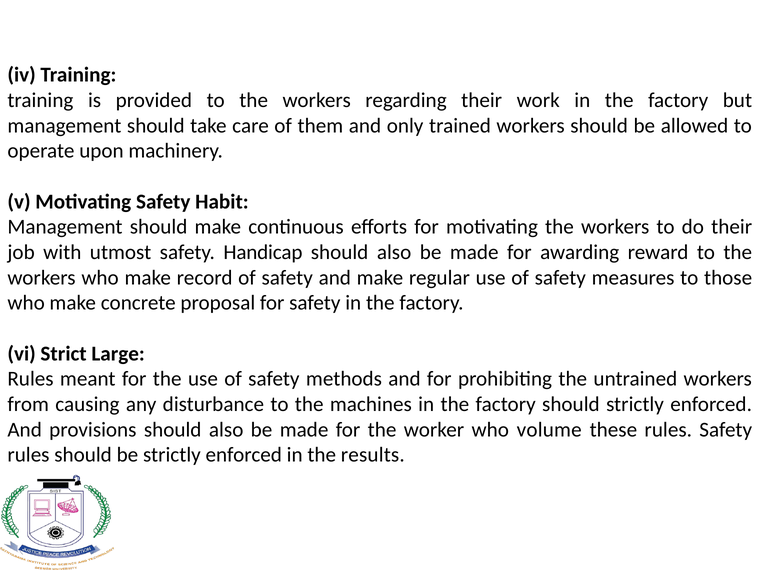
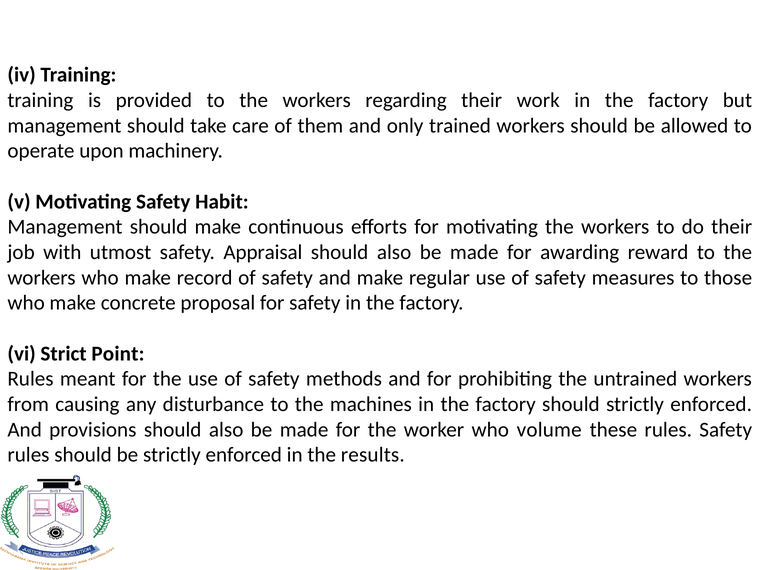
Handicap: Handicap -> Appraisal (263, 252)
Large: Large -> Point (118, 354)
